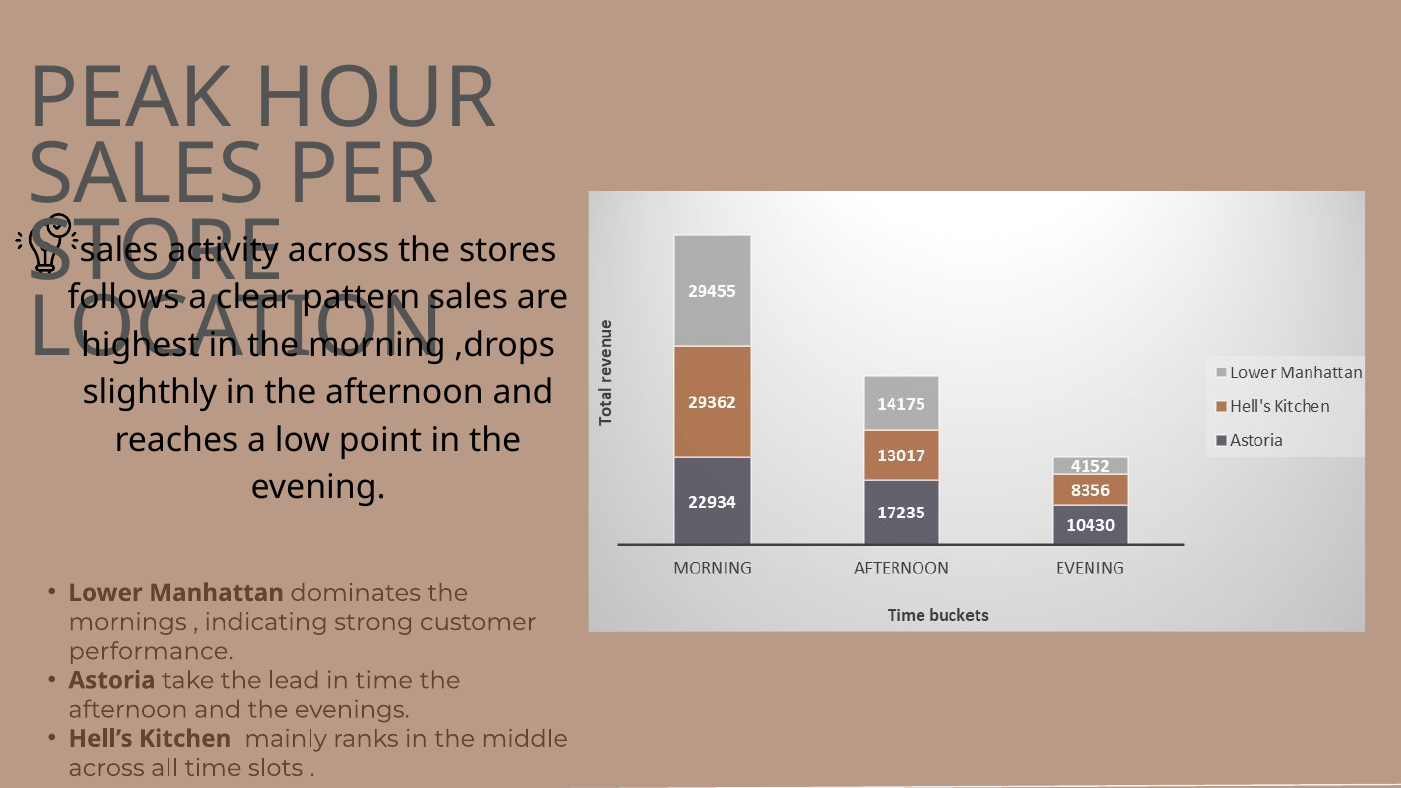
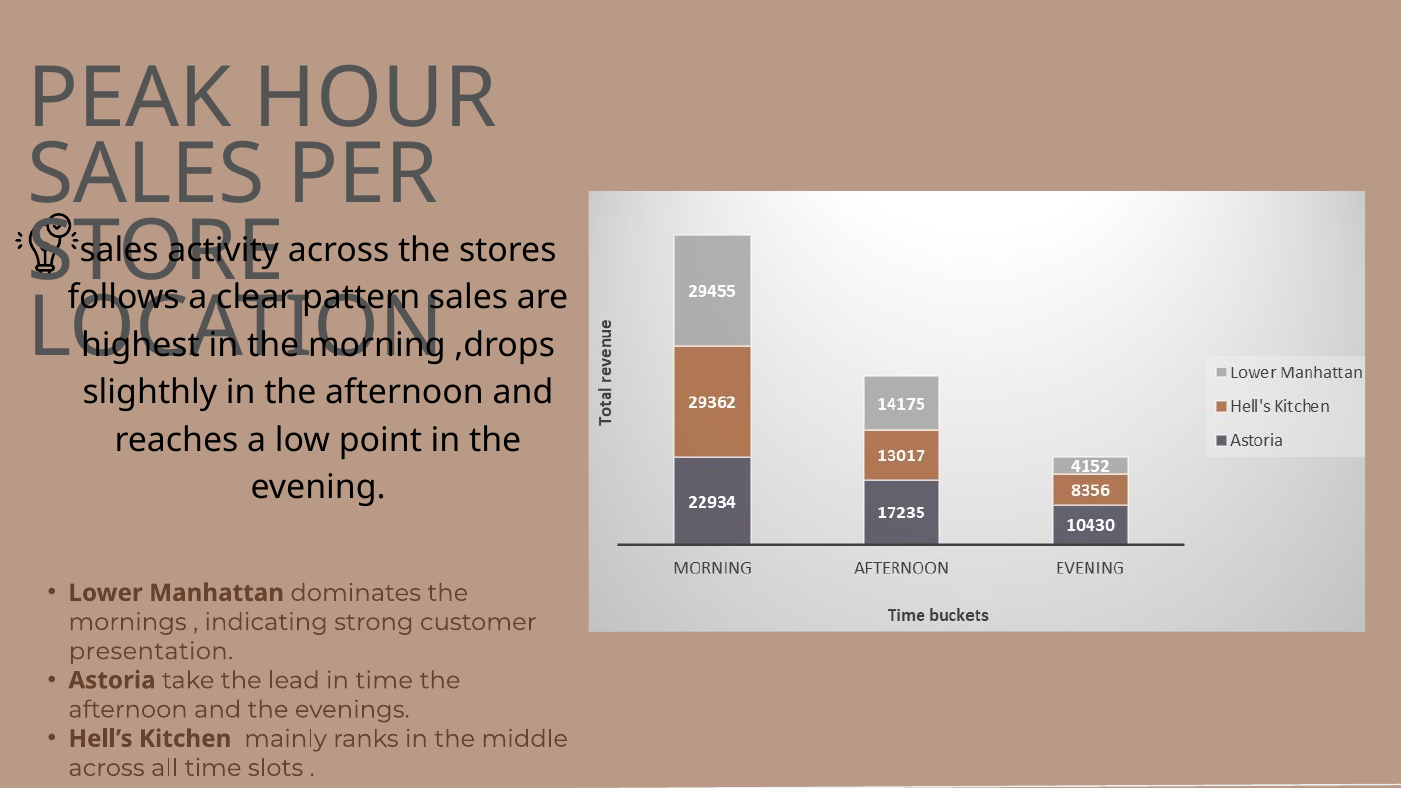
performance: performance -> presentation (151, 651)
